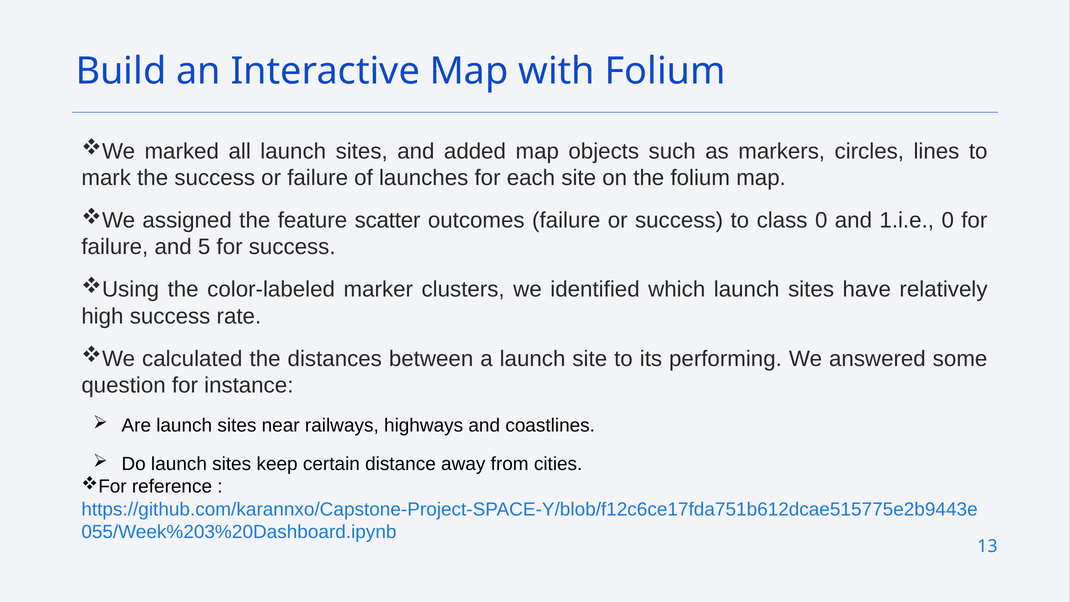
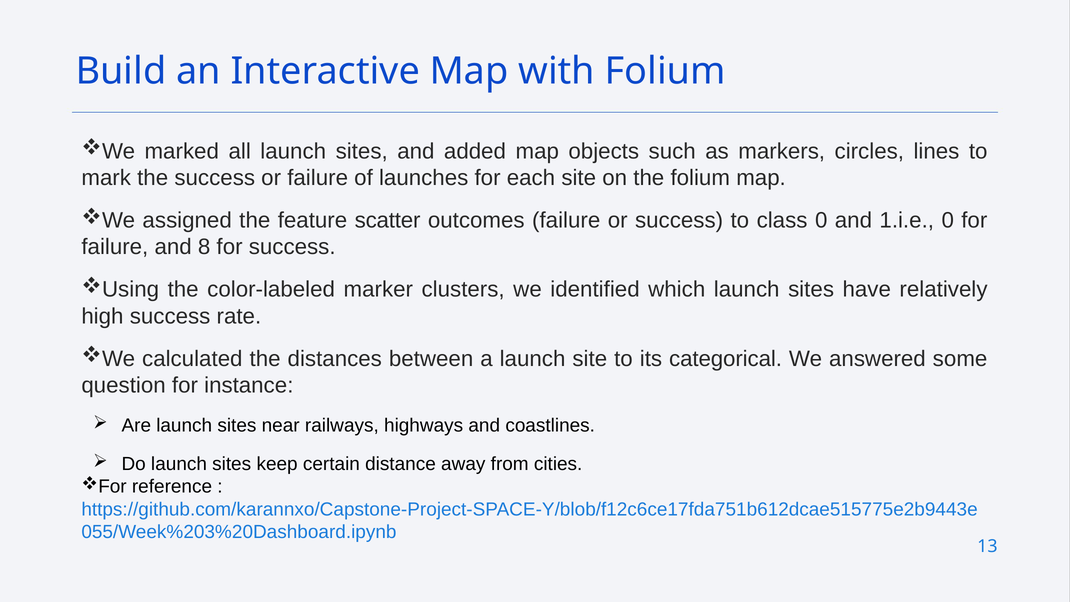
5: 5 -> 8 (204, 247)
performing: performing -> categorical (726, 359)
